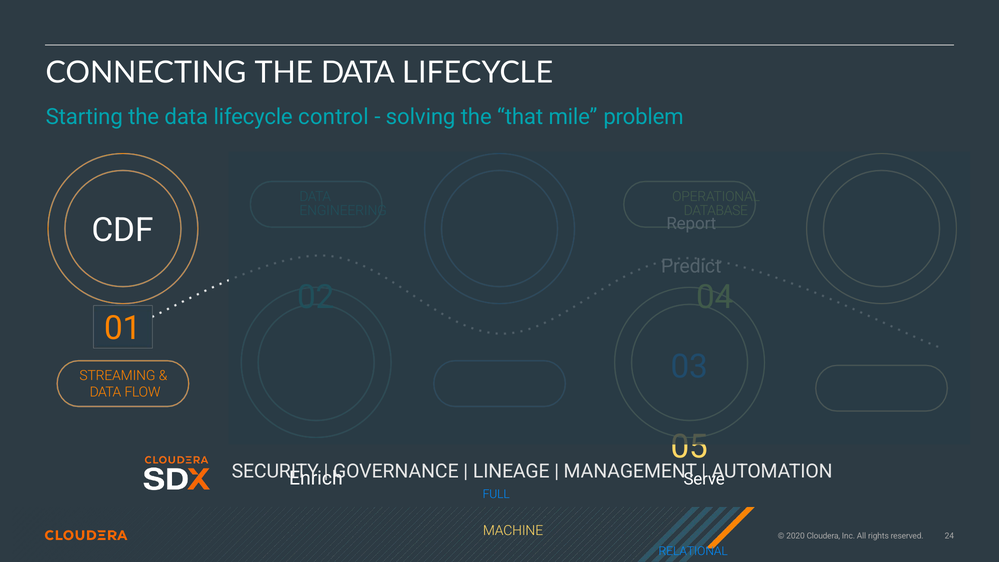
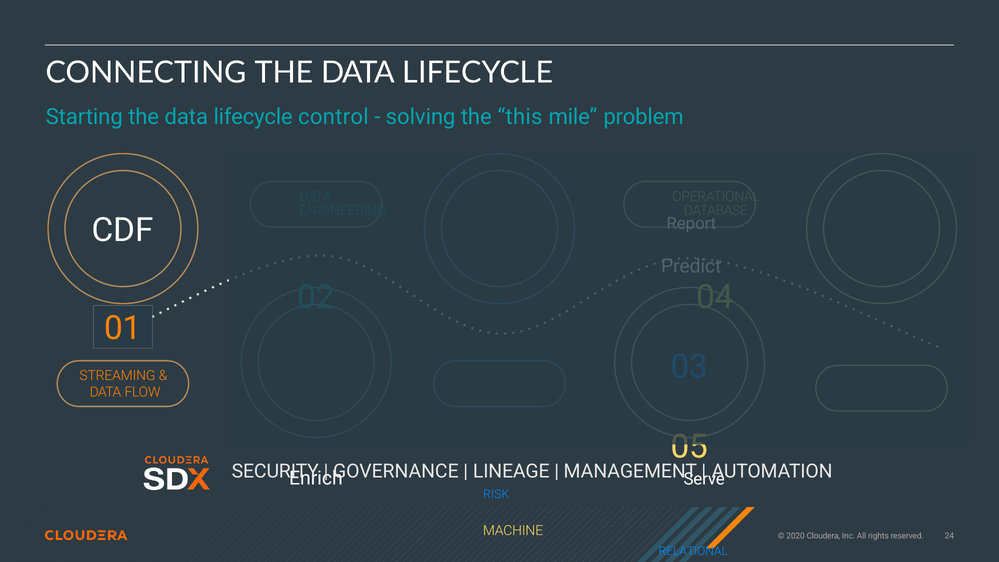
that: that -> this (520, 117)
FULL: FULL -> RISK (496, 494)
